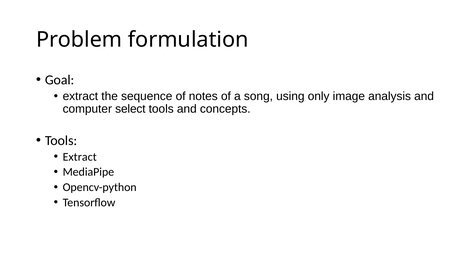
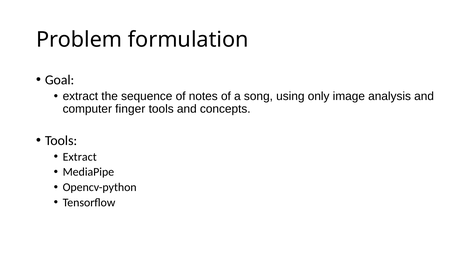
select: select -> finger (130, 109)
